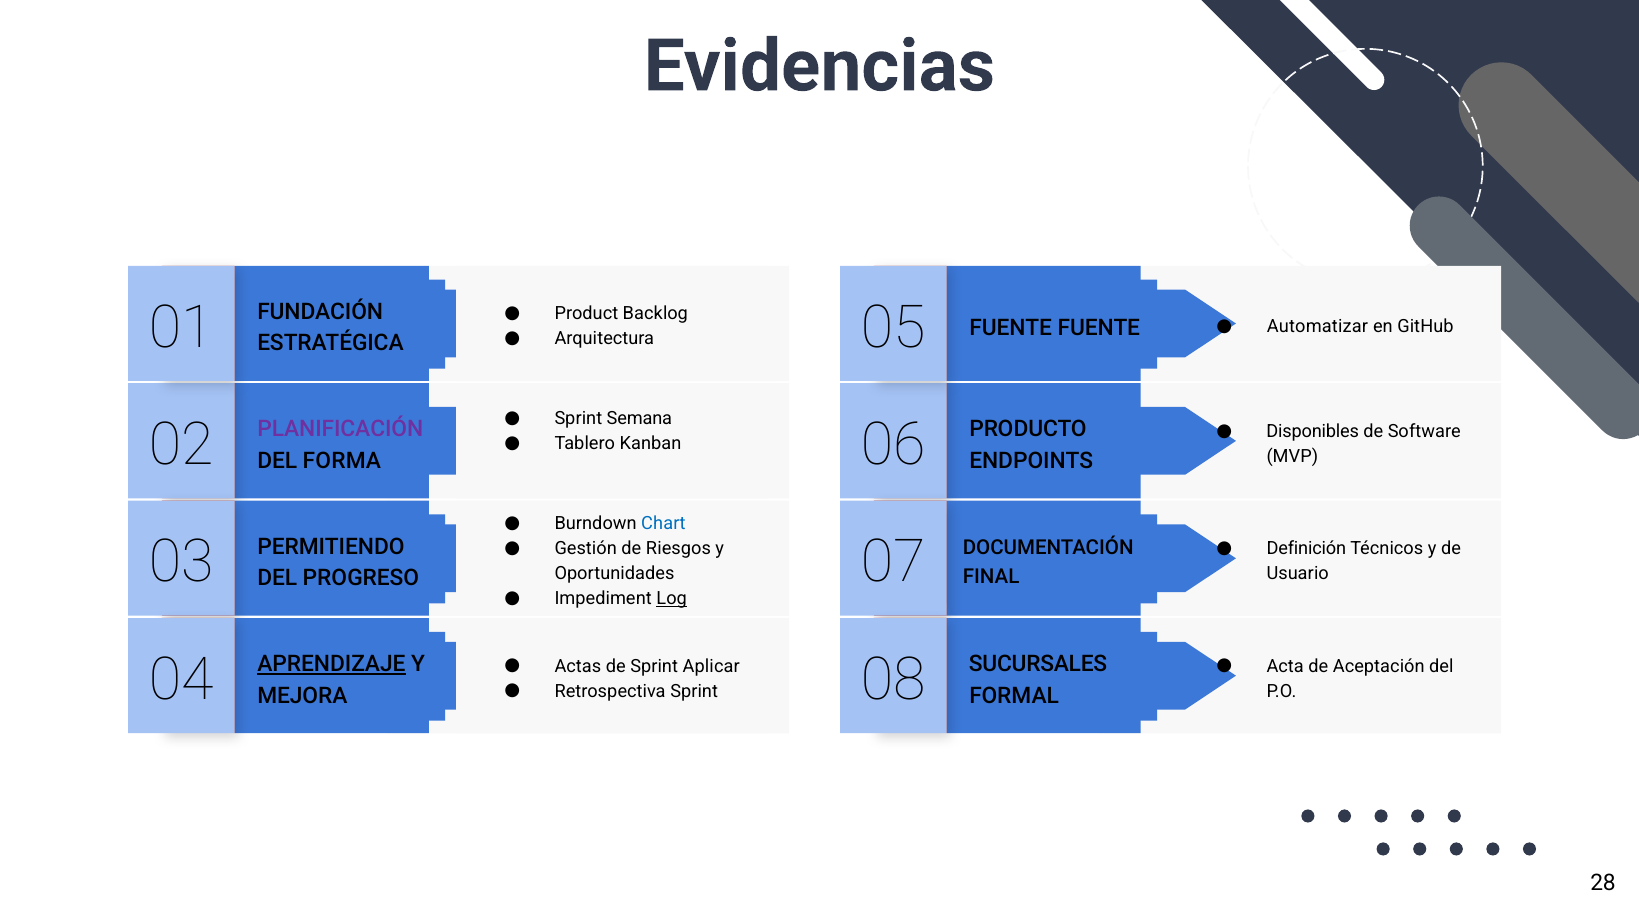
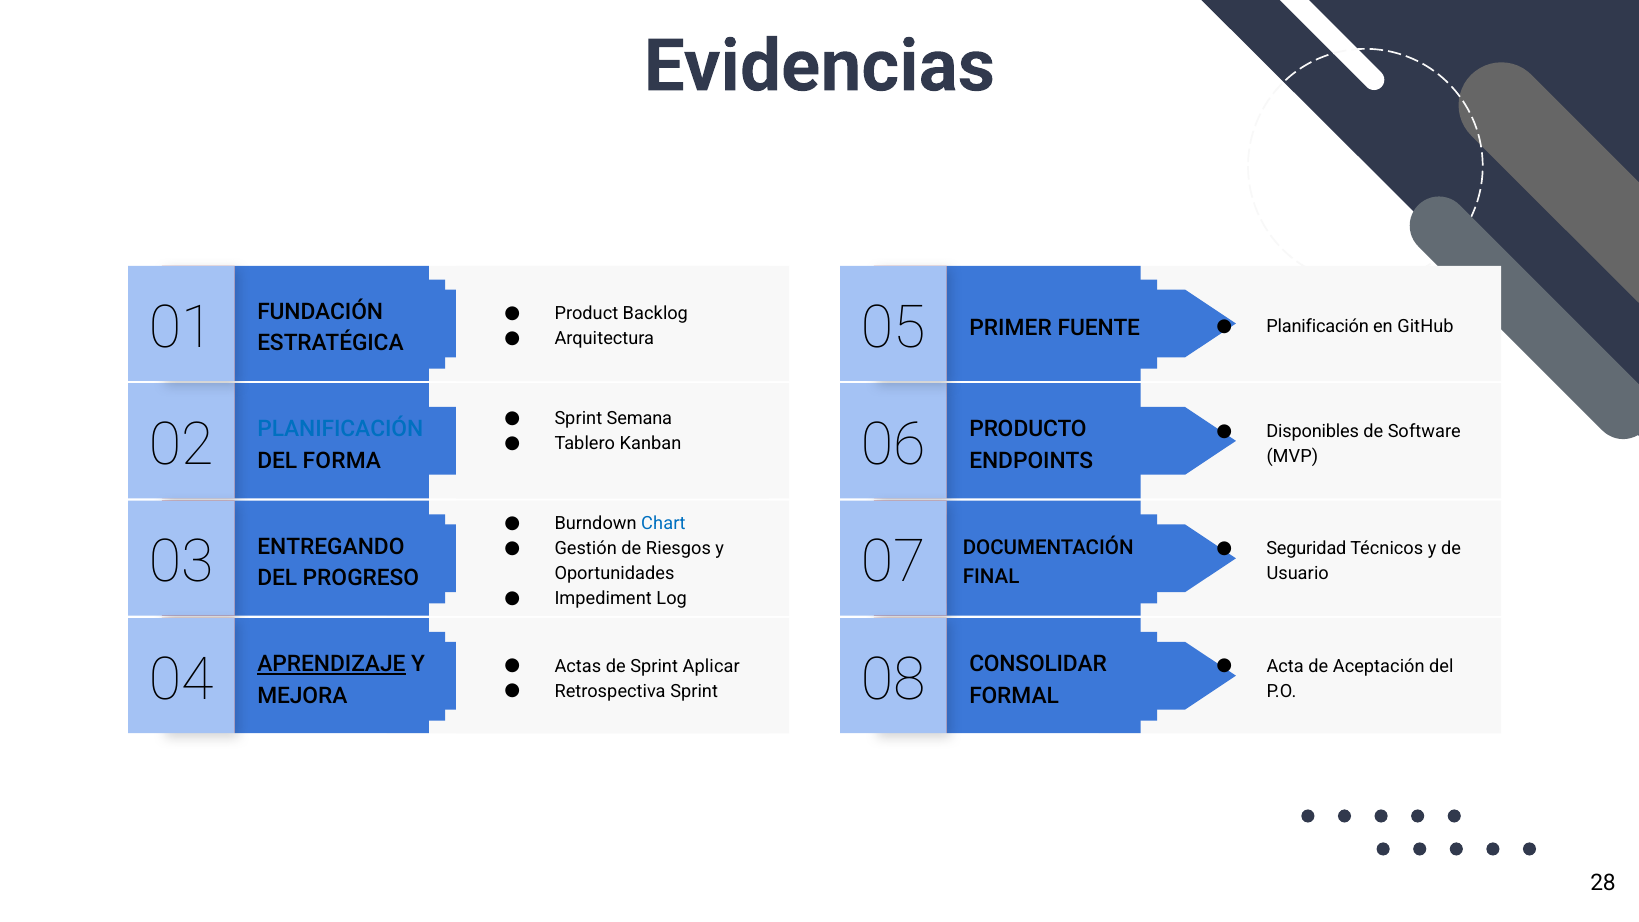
Automatizar: Automatizar -> Planificación (1318, 326)
FUENTE: FUENTE -> PRIMER (1011, 328)
PLANIFICACIÓN colour: purple -> blue (340, 429)
PERMITIENDO: PERMITIENDO -> ENTREGANDO (331, 547)
Definición: Definición -> Seguridad (1306, 549)
Log underline: present -> none (672, 599)
SUCURSALES: SUCURSALES -> CONSOLIDAR (1038, 664)
